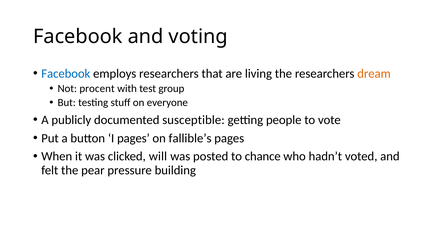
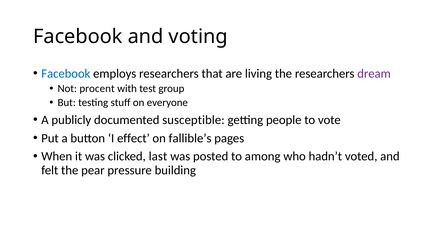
dream colour: orange -> purple (374, 74)
I pages: pages -> effect (133, 138)
will: will -> last (158, 156)
chance: chance -> among (263, 156)
